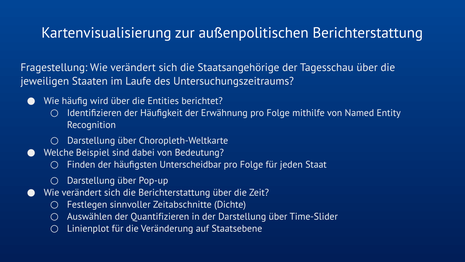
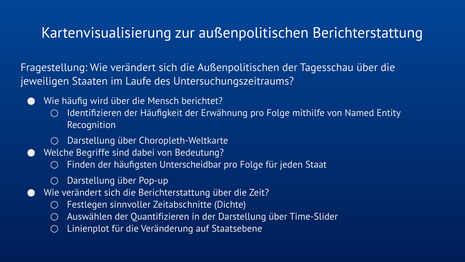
die Staatsangehörige: Staatsangehörige -> Außenpolitischen (238, 67)
Entities: Entities -> Mensch (163, 101)
Beispiel: Beispiel -> Begriffe (93, 152)
